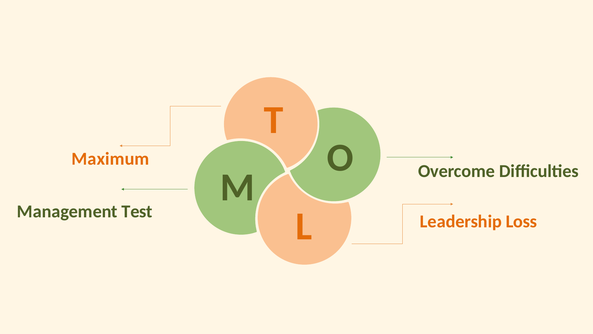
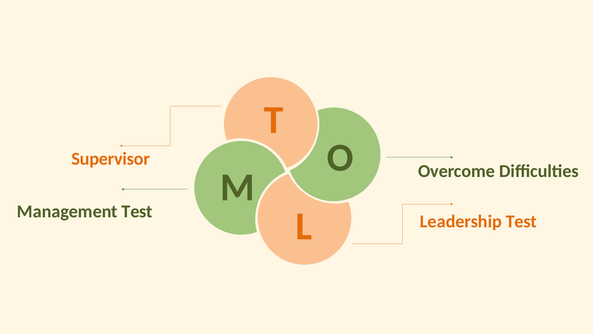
Maximum: Maximum -> Supervisor (111, 159)
Leadership Loss: Loss -> Test (521, 221)
